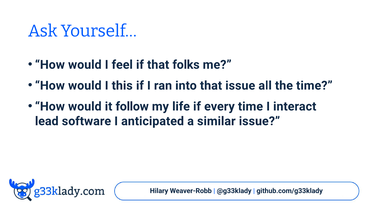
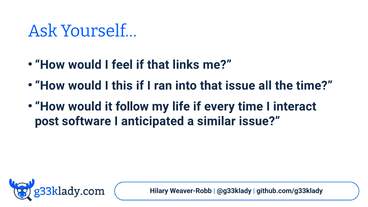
folks: folks -> links (186, 65)
lead: lead -> post (47, 121)
